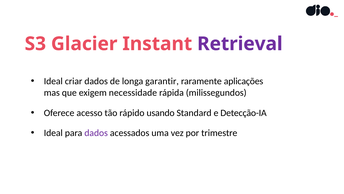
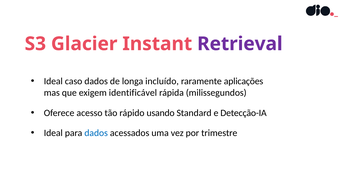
criar: criar -> caso (74, 81)
garantir: garantir -> incluído (162, 81)
necessidade: necessidade -> identificável (133, 93)
dados colour: purple -> blue (96, 133)
